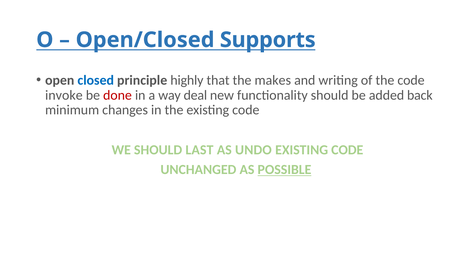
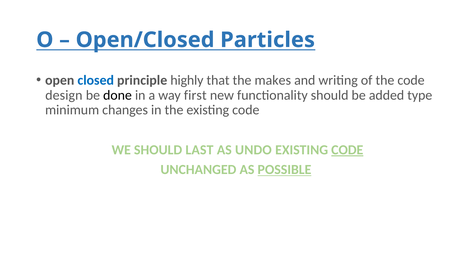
Supports: Supports -> Particles (268, 40)
invoke: invoke -> design (64, 95)
done colour: red -> black (117, 95)
deal: deal -> first (195, 95)
back: back -> type (420, 95)
CODE underline: none -> present (347, 150)
